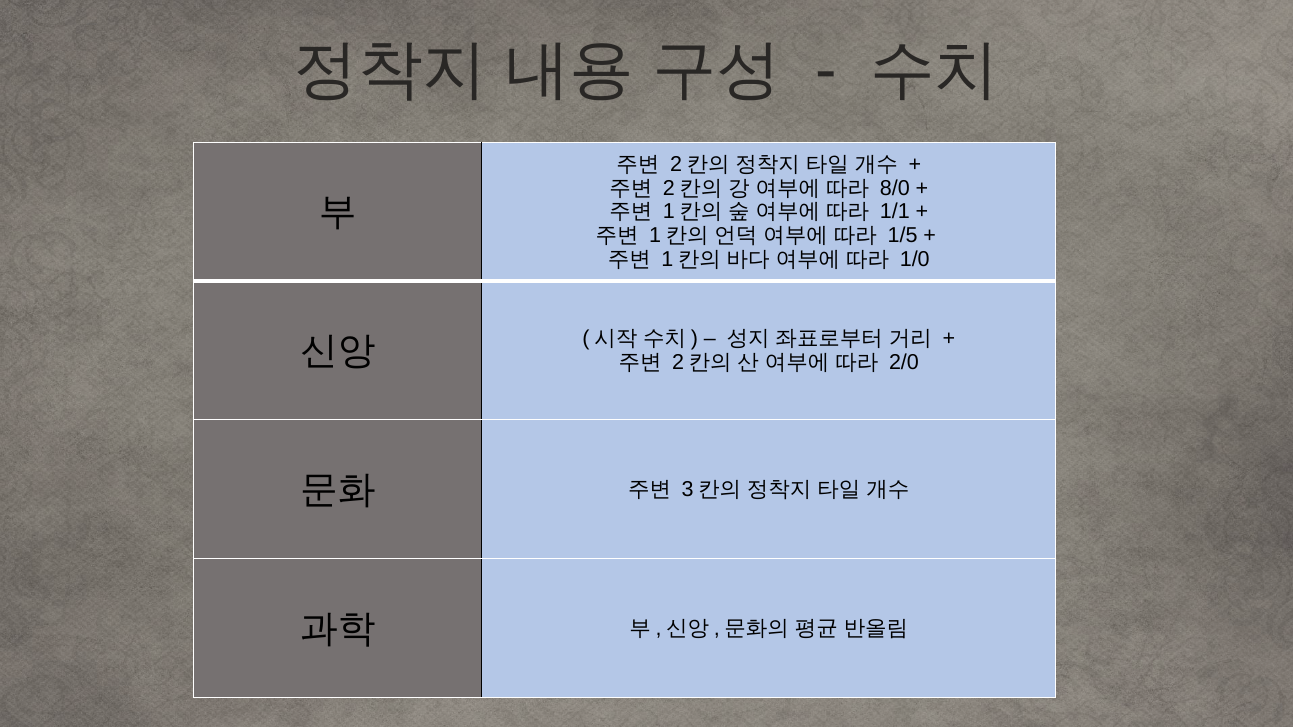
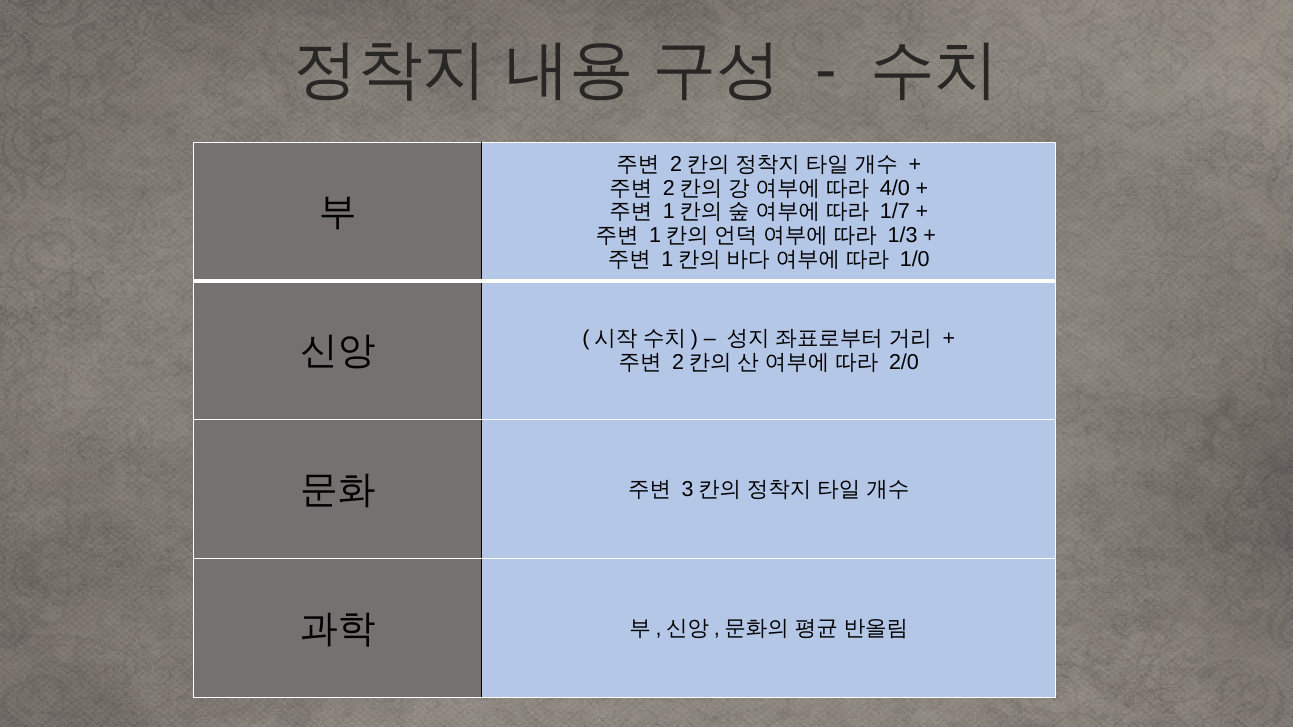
8/0: 8/0 -> 4/0 (895, 188)
1/1: 1/1 -> 1/7 (895, 212)
1/5: 1/5 -> 1/3 (903, 236)
